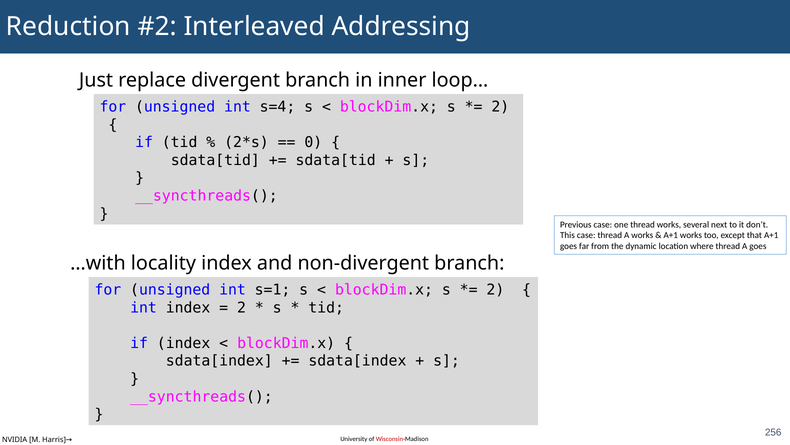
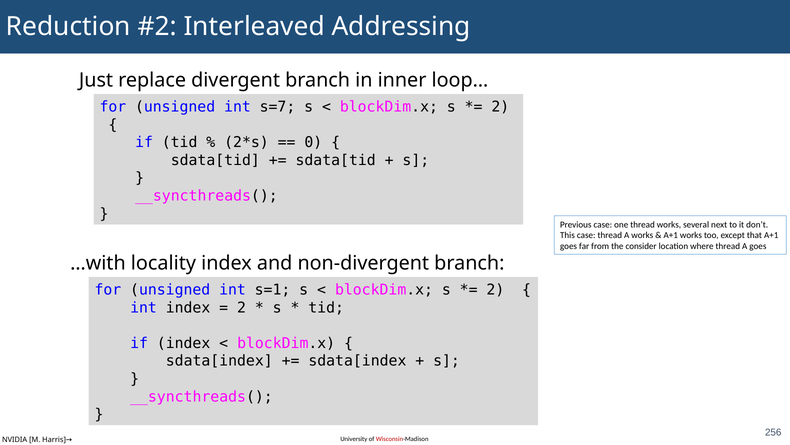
s=4: s=4 -> s=7 (277, 107)
dynamic: dynamic -> consider (641, 246)
